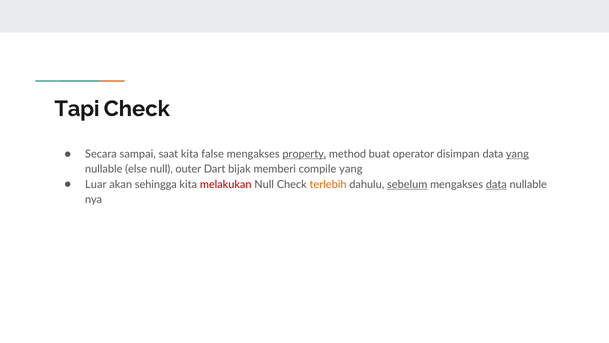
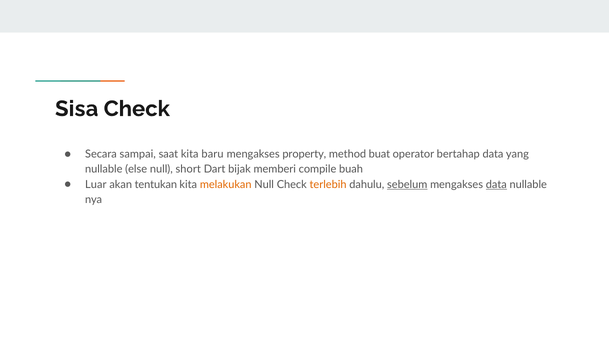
Tapi: Tapi -> Sisa (77, 109)
false: false -> baru (213, 154)
property underline: present -> none (304, 154)
disimpan: disimpan -> bertahap (458, 154)
yang underline: present -> none (517, 154)
outer: outer -> short (188, 169)
compile yang: yang -> buah (351, 169)
sehingga: sehingga -> tentukan (156, 184)
melakukan colour: red -> orange (226, 184)
